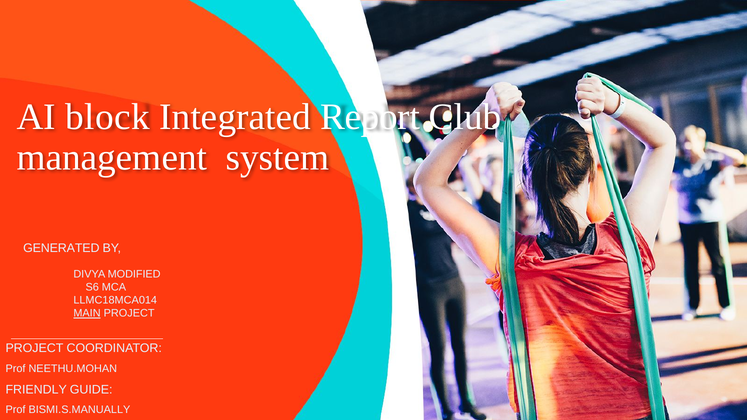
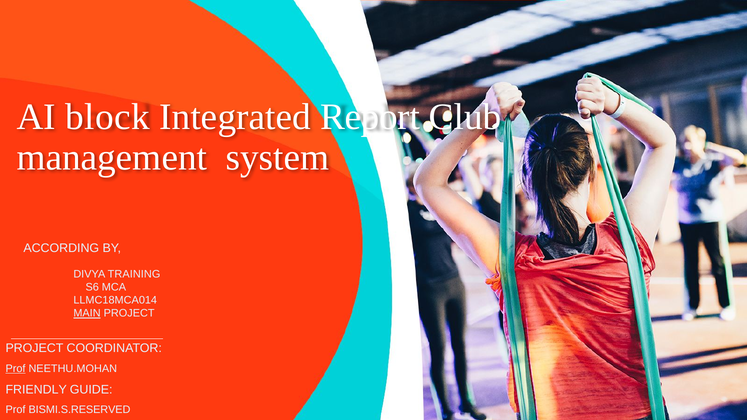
GENERATED: GENERATED -> ACCORDING (61, 248)
MODIFIED: MODIFIED -> TRAINING (134, 274)
Prof underline: none -> present (15, 369)
BISMI.S.MANUALLY: BISMI.S.MANUALLY -> BISMI.S.RESERVED (79, 410)
